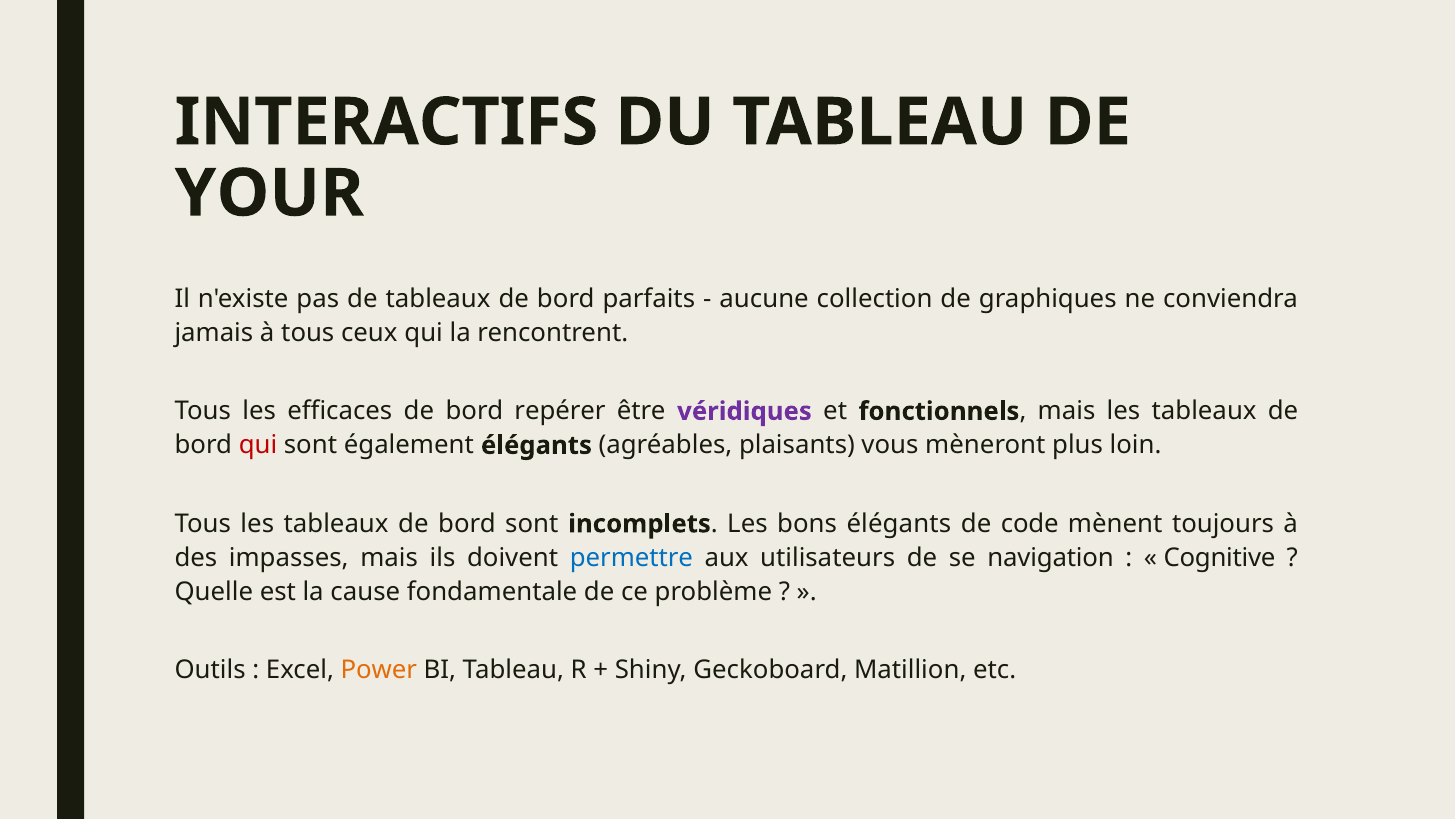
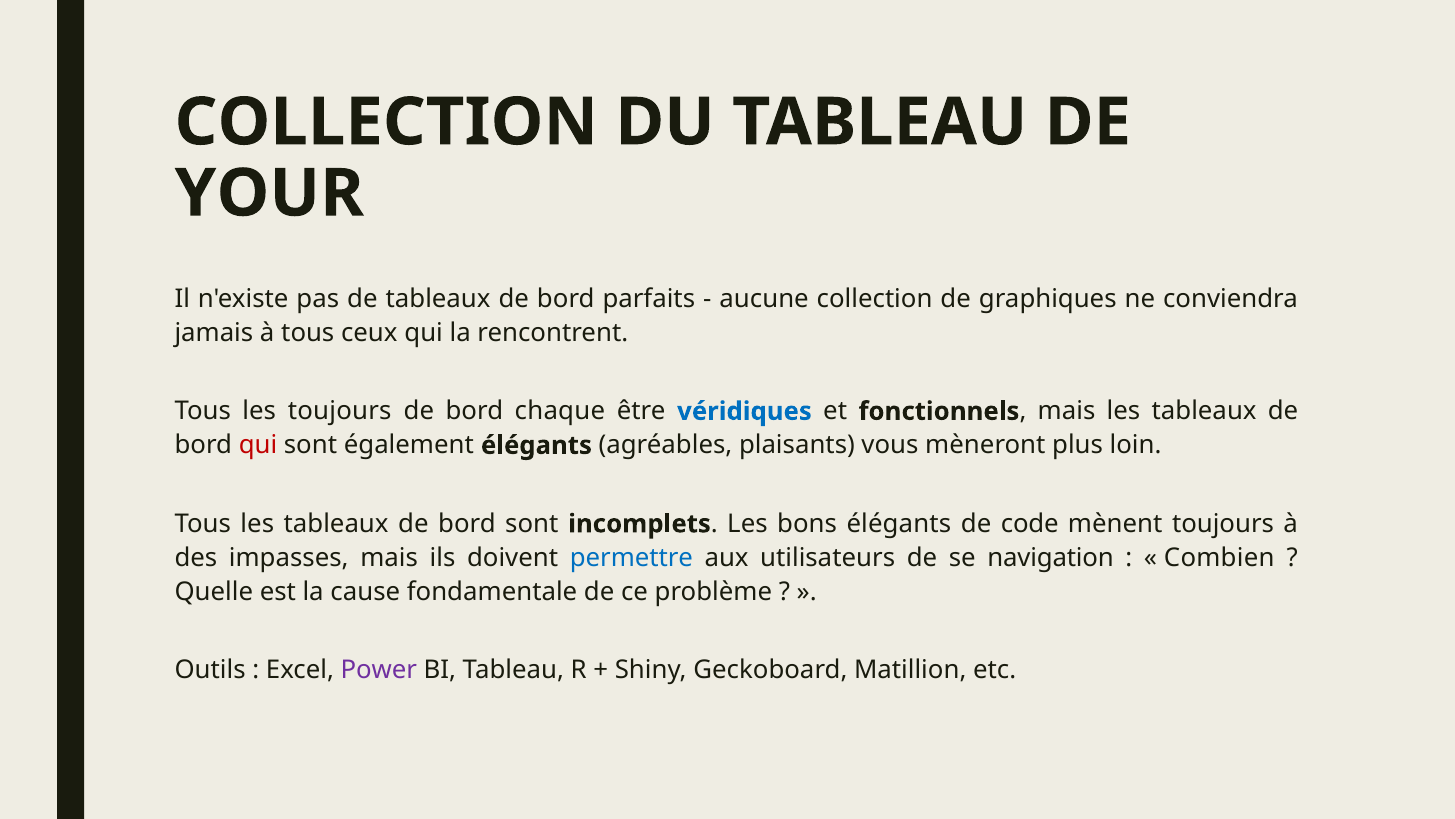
INTERACTIFS: INTERACTIFS -> COLLECTION (386, 122)
les efficaces: efficaces -> toujours (340, 411)
repérer: repérer -> chaque (560, 411)
véridiques colour: purple -> blue (744, 411)
Cognitive: Cognitive -> Combien (1219, 558)
Power colour: orange -> purple (379, 670)
